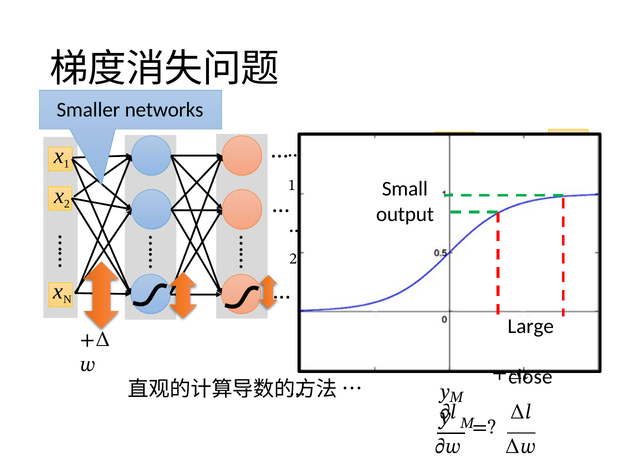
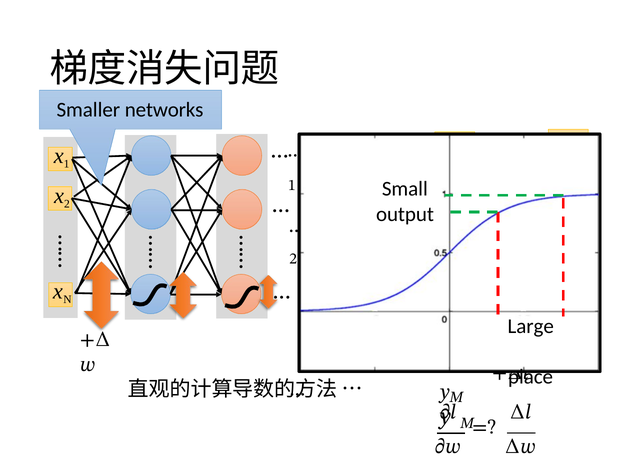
close: close -> place (531, 377)
